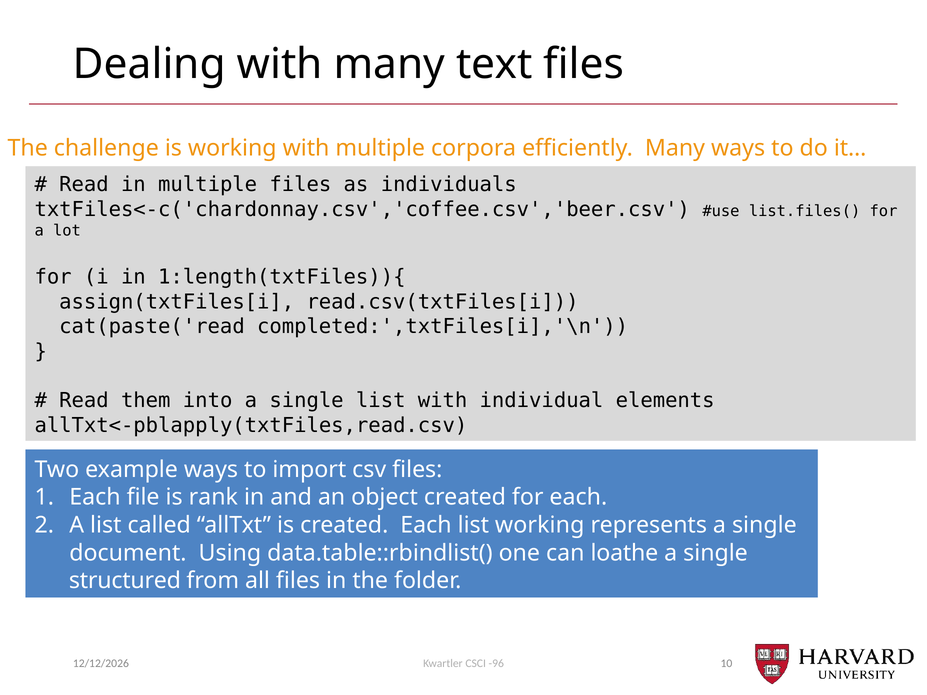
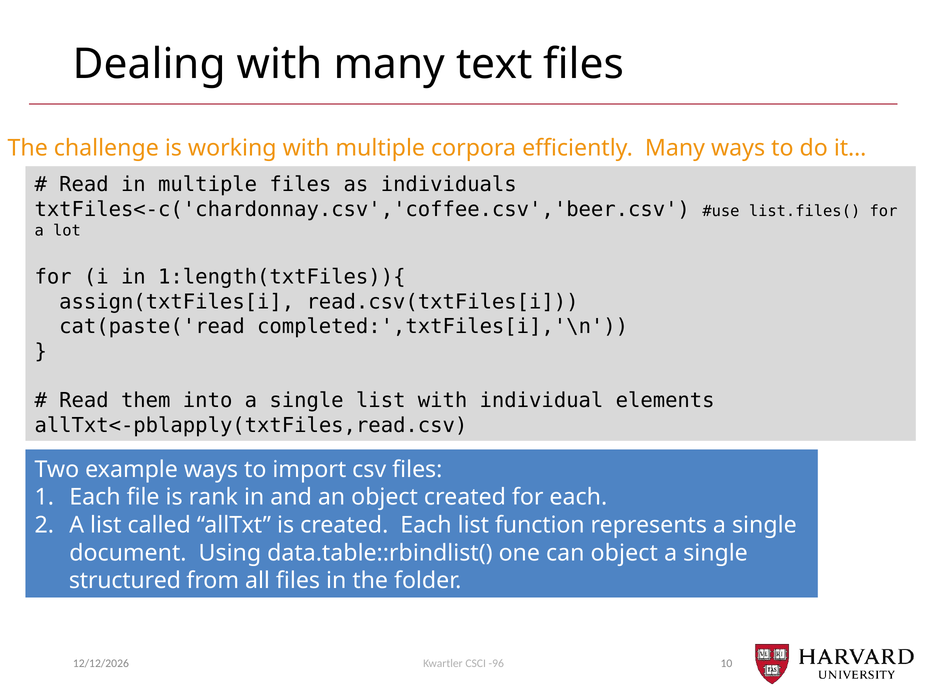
list working: working -> function (540, 525)
can loathe: loathe -> object (624, 553)
